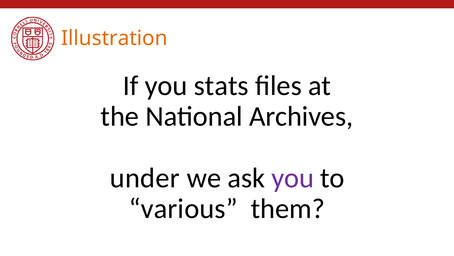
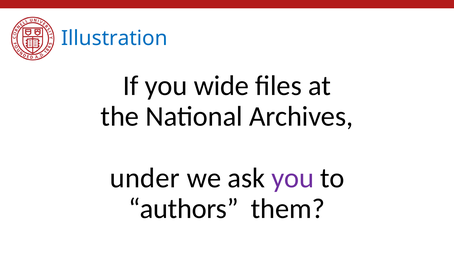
Illustration colour: orange -> blue (114, 38)
stats: stats -> wide (221, 86)
various: various -> authors (183, 208)
